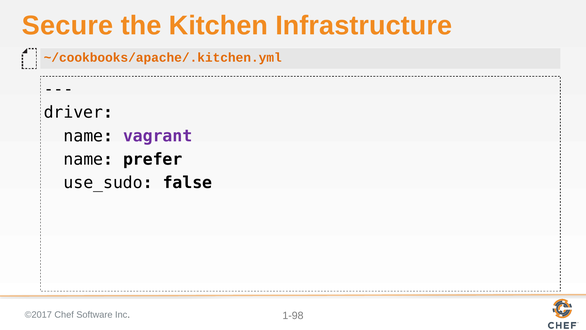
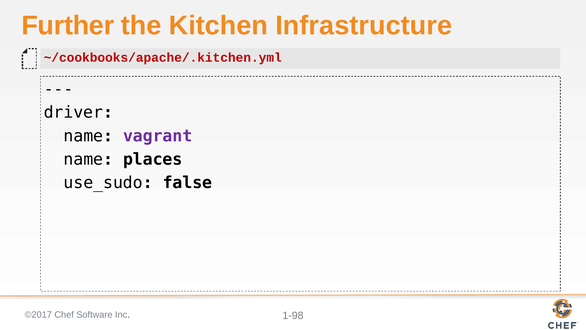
Secure: Secure -> Further (68, 25)
~/cookbooks/apache/.kitchen.yml colour: orange -> red (163, 58)
prefer: prefer -> places (153, 159)
